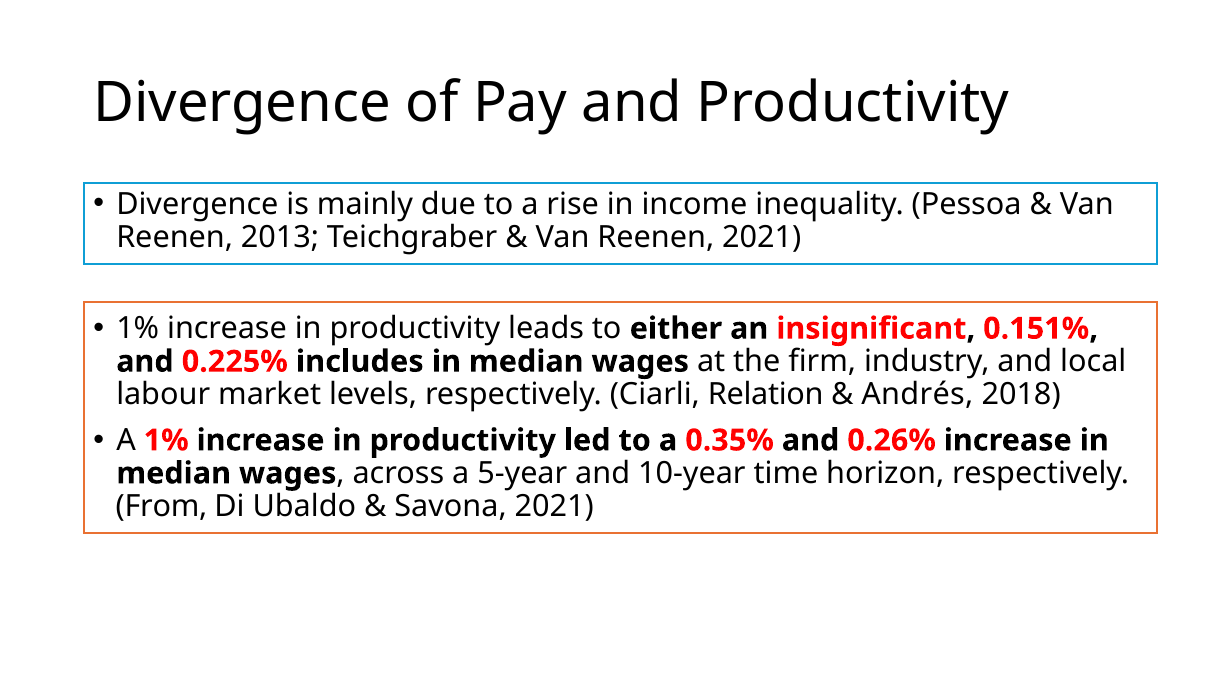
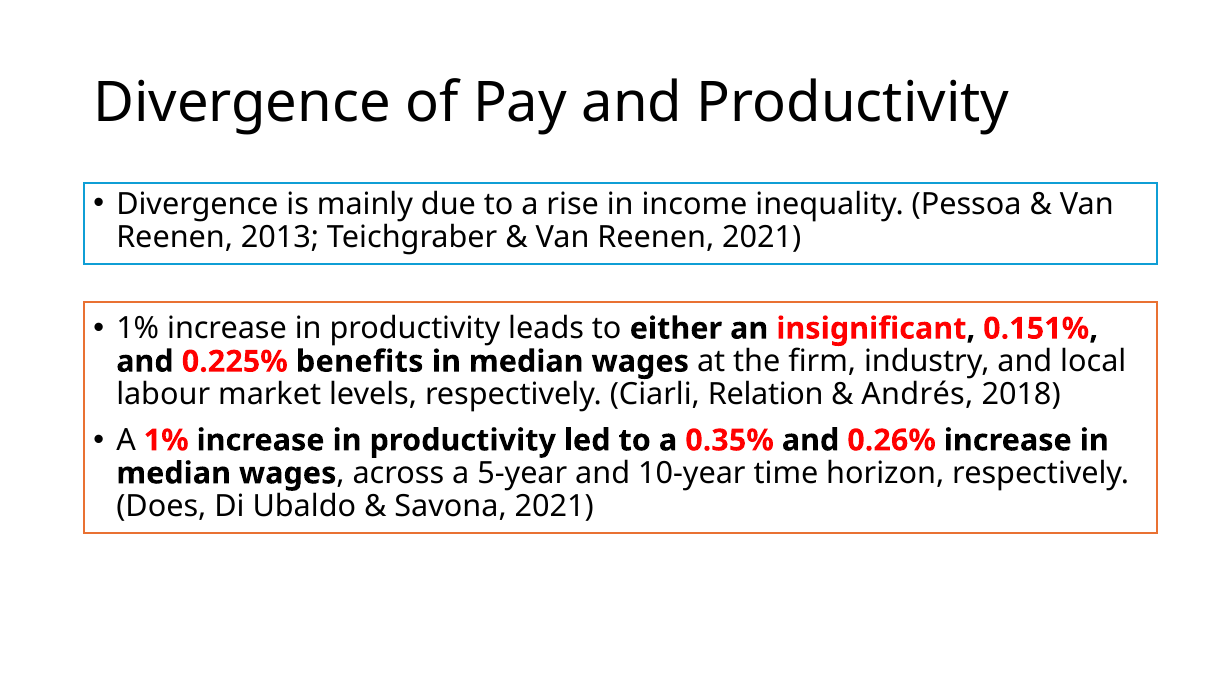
includes: includes -> benefits (360, 362)
From: From -> Does (161, 507)
